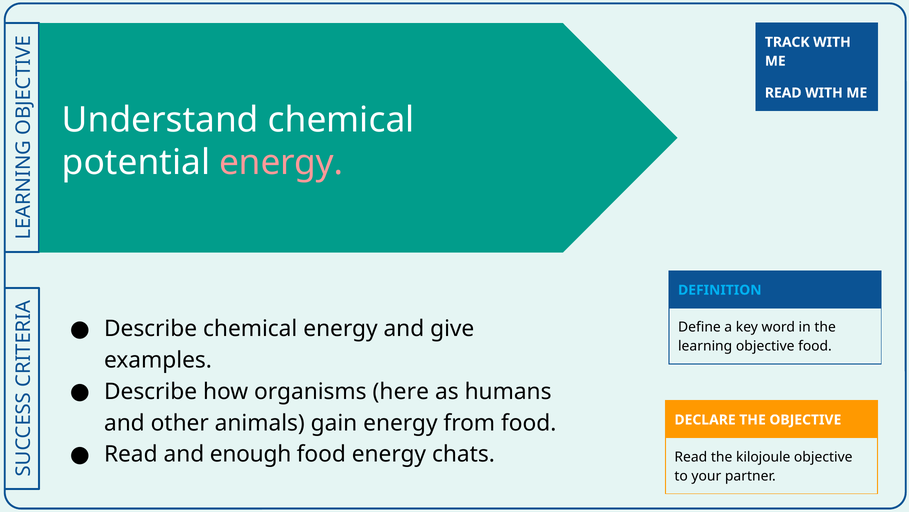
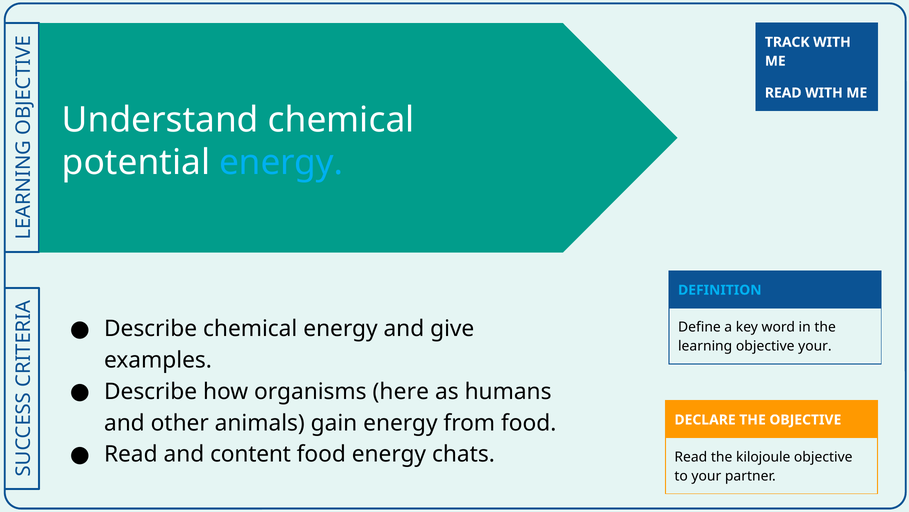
energy colour: pink -> light blue (281, 162)
objective food: food -> your (815, 346)
enough: enough -> content (251, 454)
